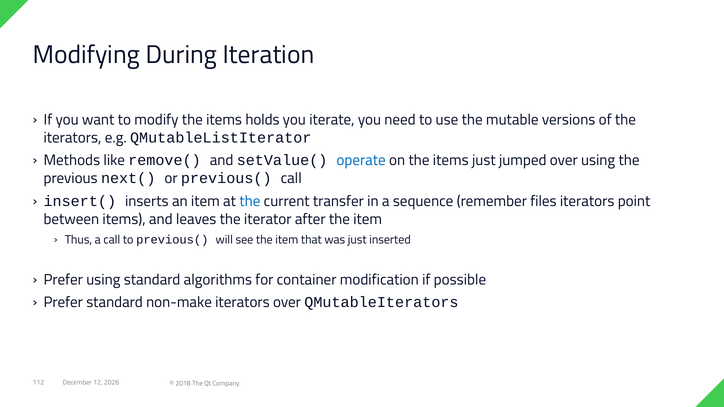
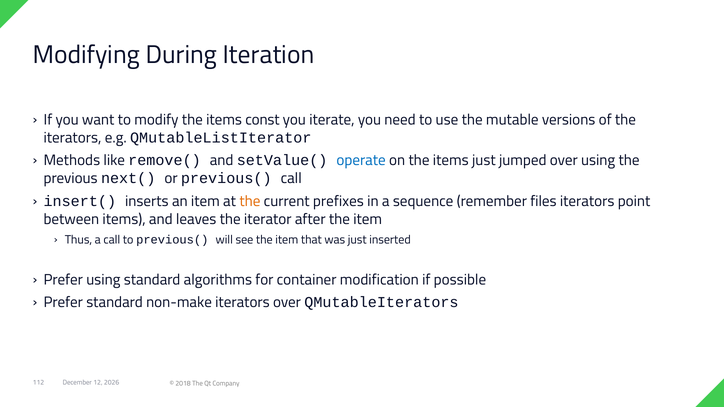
holds: holds -> const (262, 120)
the colour: blue -> orange (250, 201)
transfer: transfer -> prefixes (338, 201)
